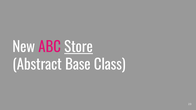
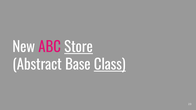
Class underline: none -> present (110, 65)
